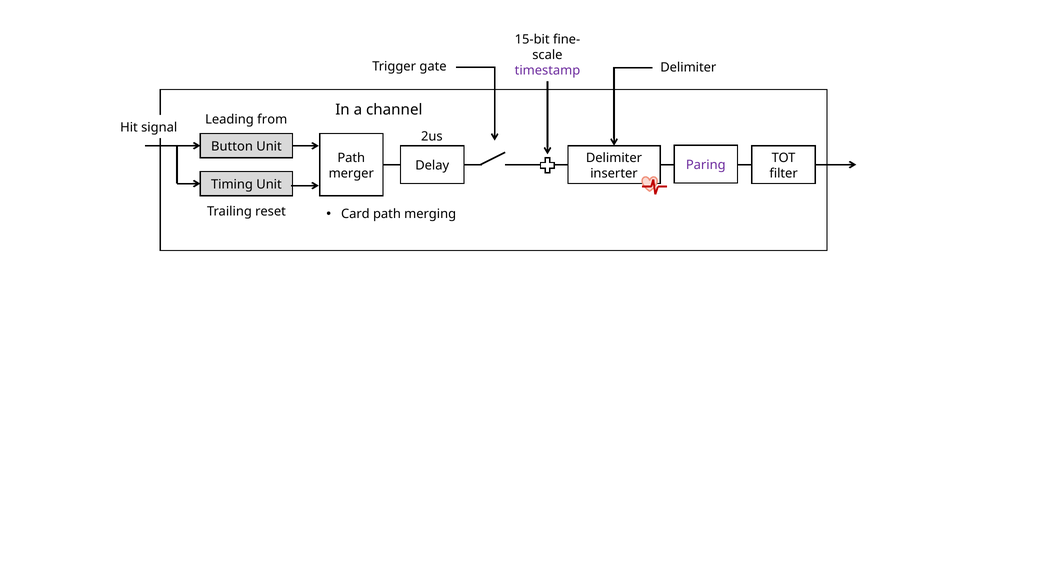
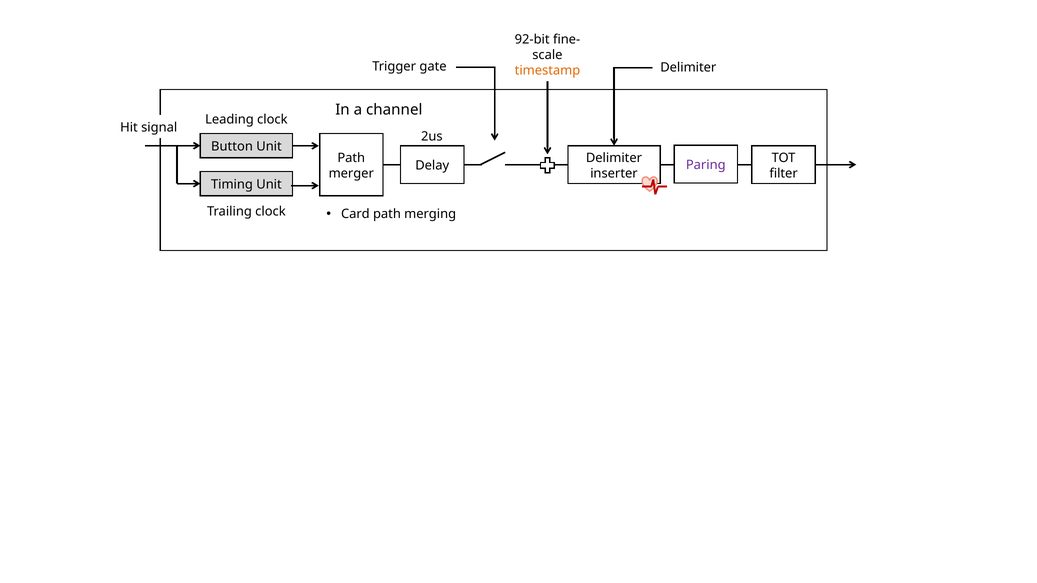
15-bit: 15-bit -> 92-bit (532, 39)
timestamp colour: purple -> orange (548, 71)
Leading from: from -> clock (272, 119)
Trailing reset: reset -> clock (270, 212)
